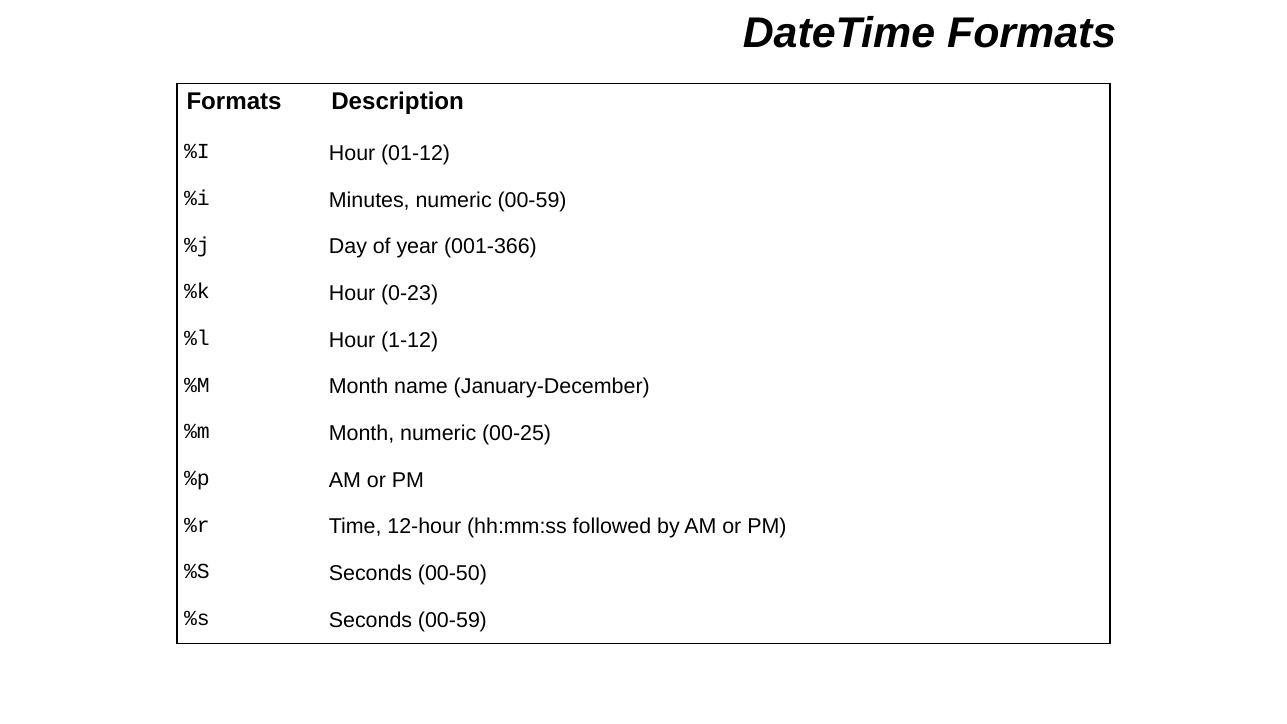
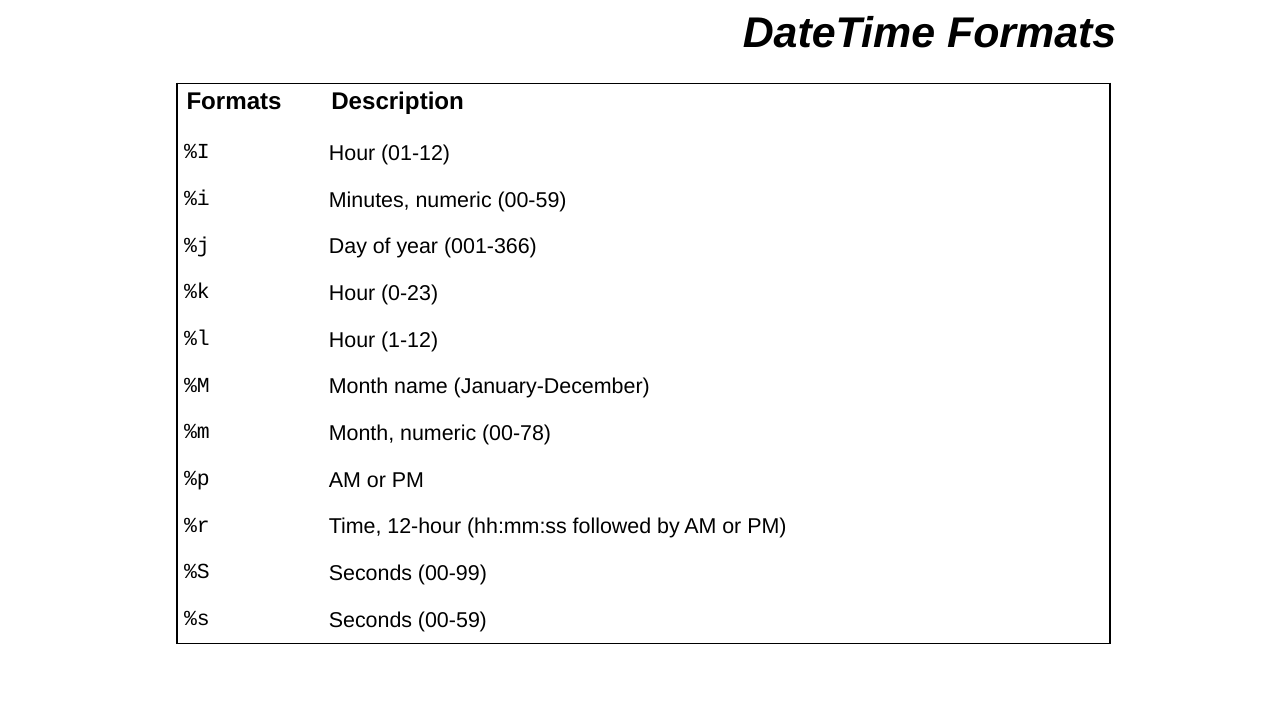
00-25: 00-25 -> 00-78 (517, 433)
00-50: 00-50 -> 00-99 (452, 573)
